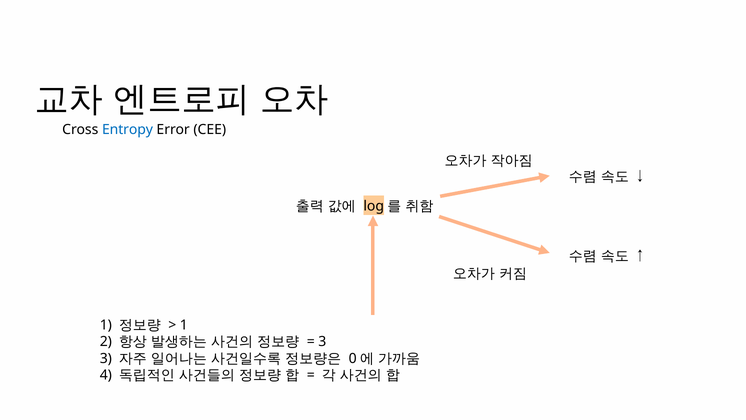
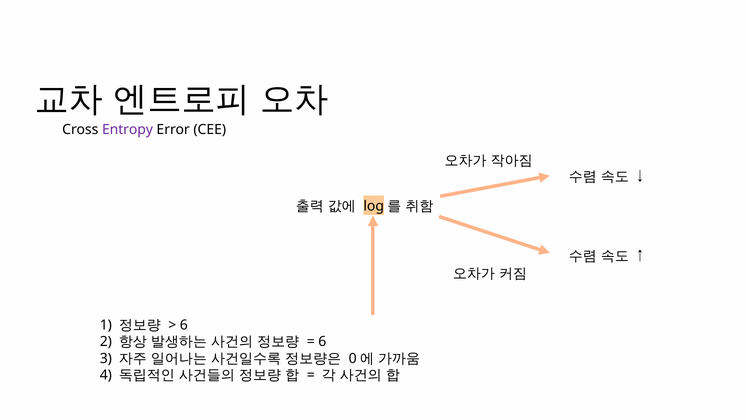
Entropy colour: blue -> purple (127, 130)
1: 1 -> 6 (184, 325)
3: 3 -> 6 (322, 341)
